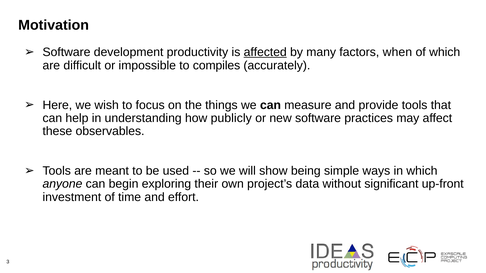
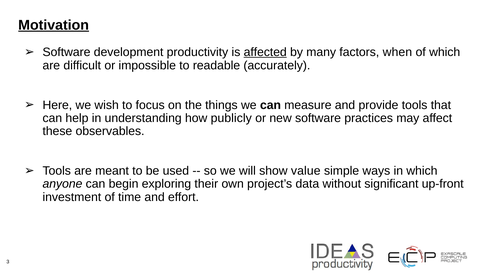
Motivation underline: none -> present (54, 25)
compiles: compiles -> readable (216, 65)
being: being -> value (306, 171)
